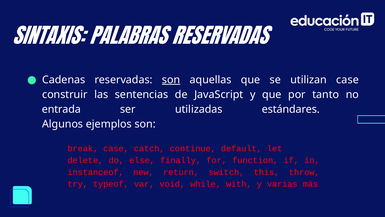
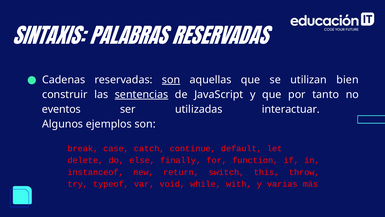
utilizan case: case -> bien (348, 80)
sentencias underline: none -> present (142, 94)
entrada: entrada -> eventos (61, 109)
estándares: estándares -> interactuar (291, 109)
